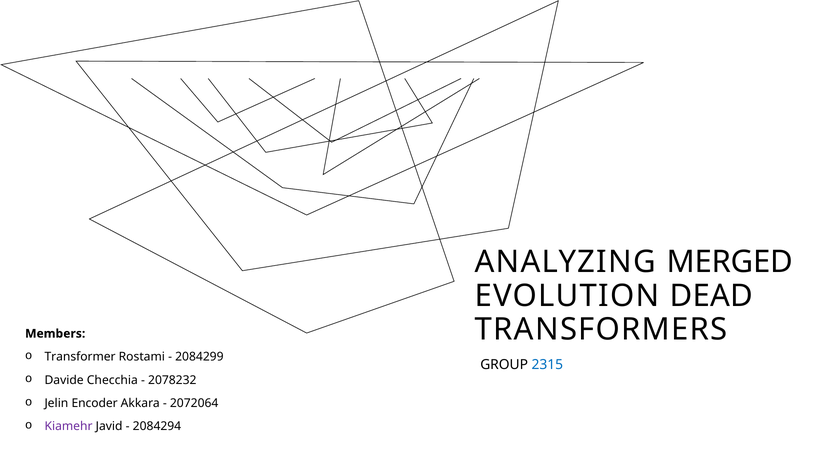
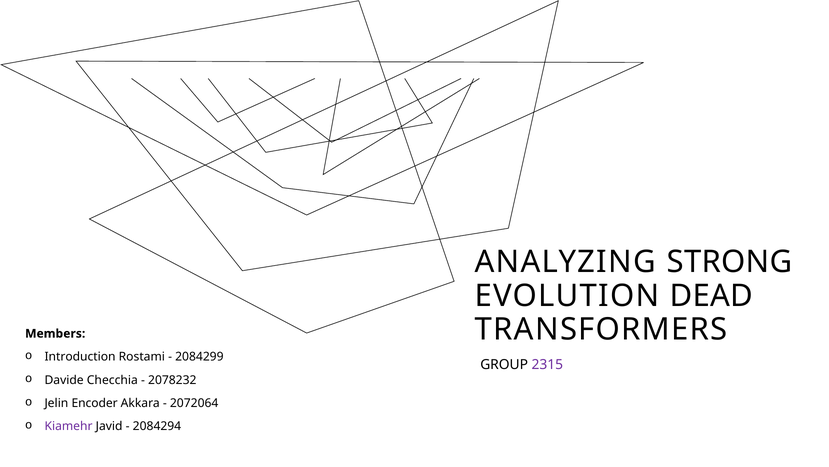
MERGED: MERGED -> STRONG (730, 262)
Transformer: Transformer -> Introduction (80, 356)
2315 colour: blue -> purple (547, 364)
